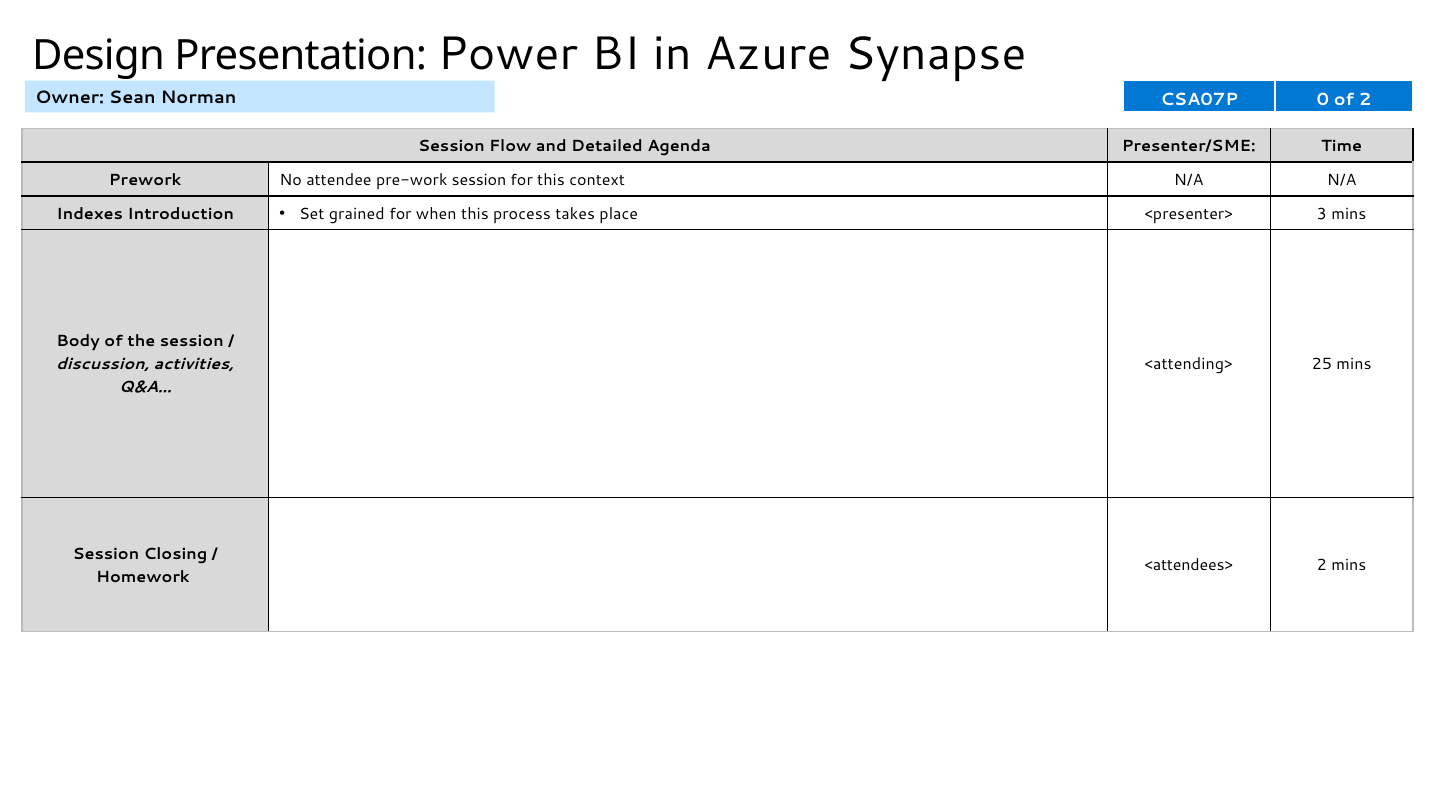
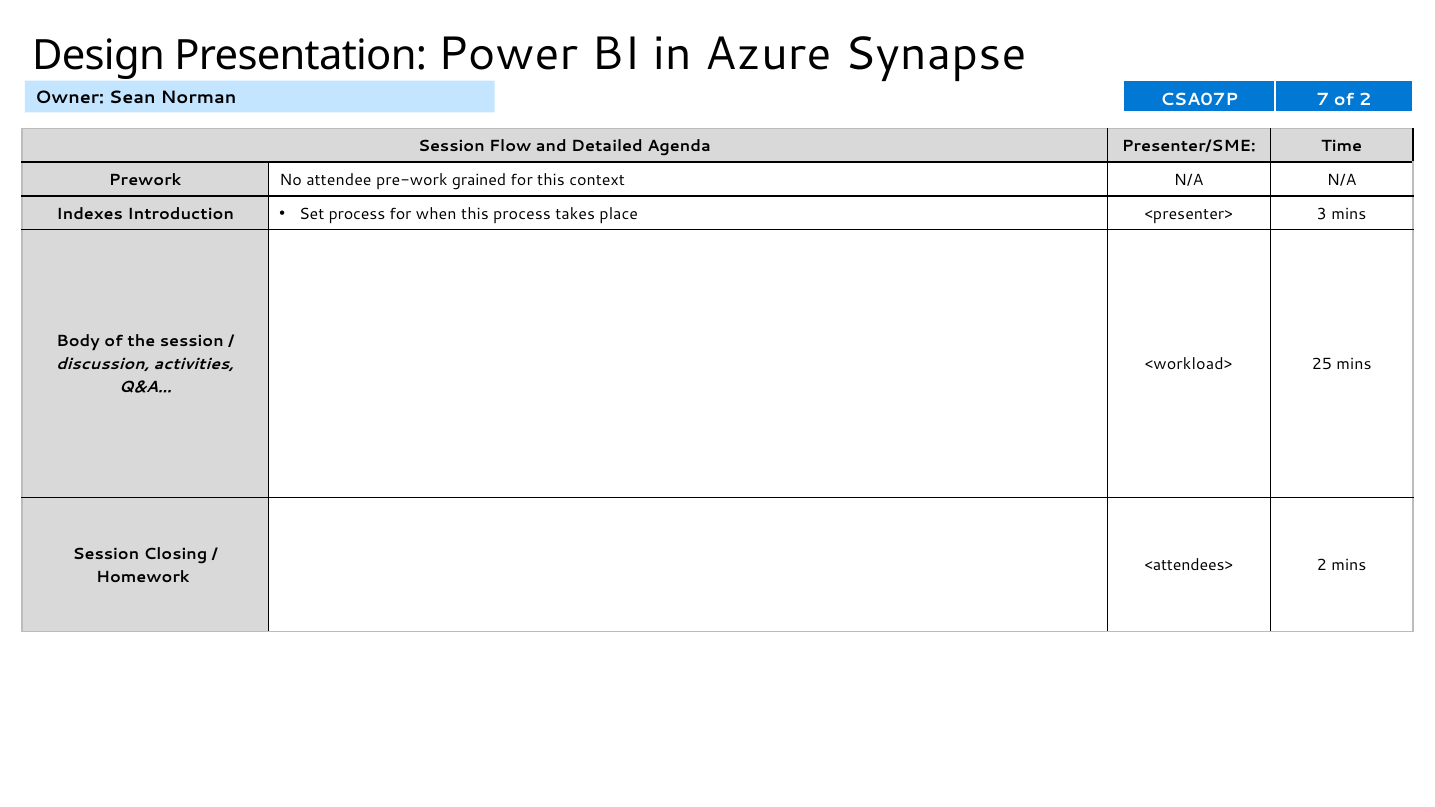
0: 0 -> 7 (1323, 100)
pre-work session: session -> grained (479, 180)
Set grained: grained -> process (357, 214)
<attending>: <attending> -> <workload> (1189, 365)
